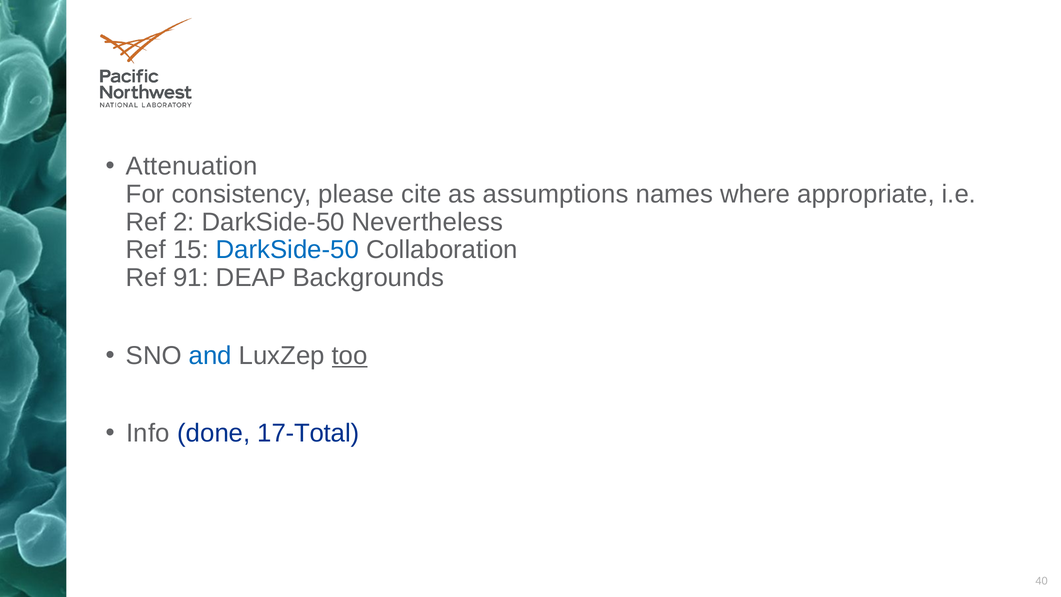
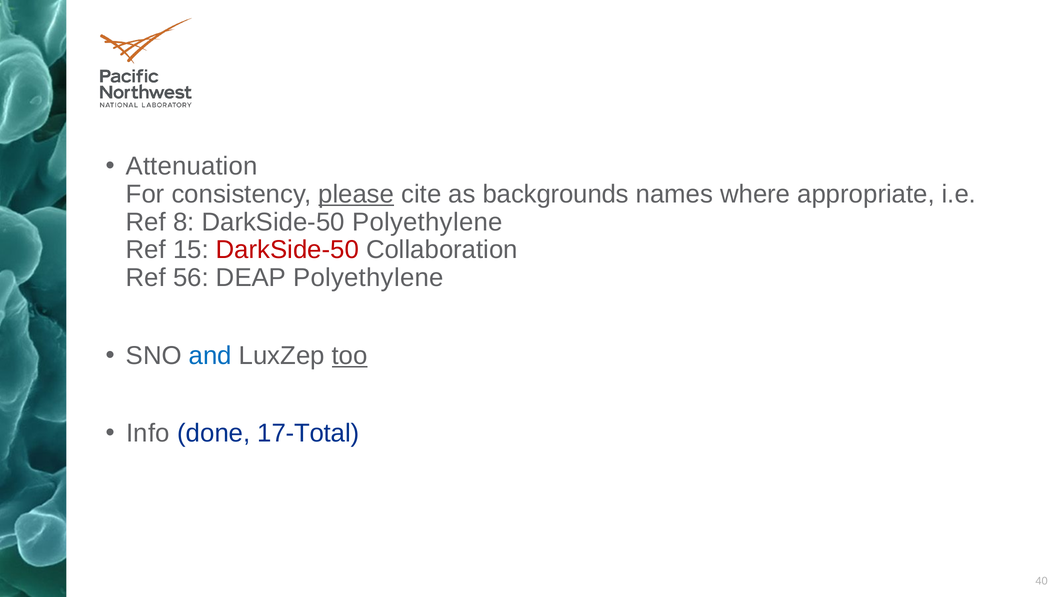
please underline: none -> present (356, 194)
assumptions: assumptions -> backgrounds (556, 194)
2: 2 -> 8 (184, 222)
DarkSide-50 Nevertheless: Nevertheless -> Polyethylene (427, 222)
DarkSide-50 colour: blue -> red (287, 250)
91: 91 -> 56 (191, 278)
DEAP Backgrounds: Backgrounds -> Polyethylene (368, 278)
